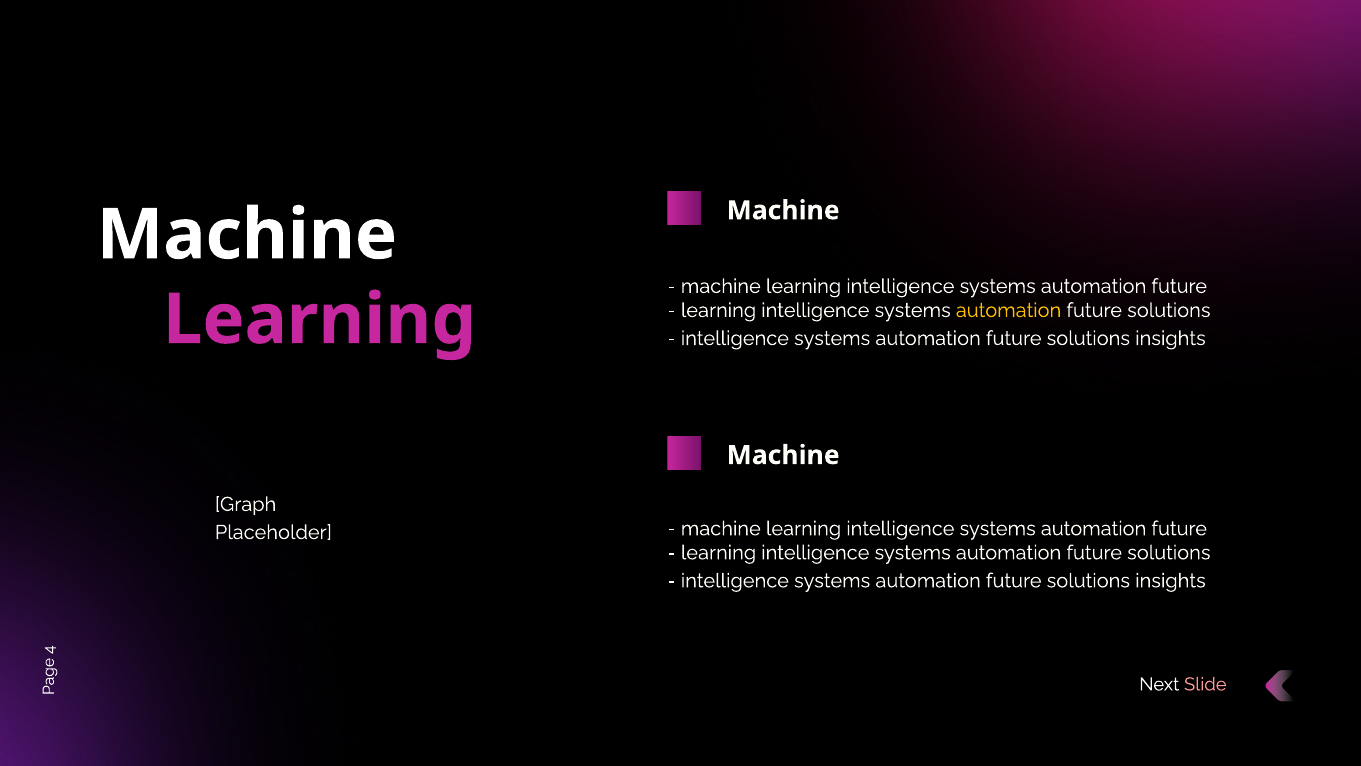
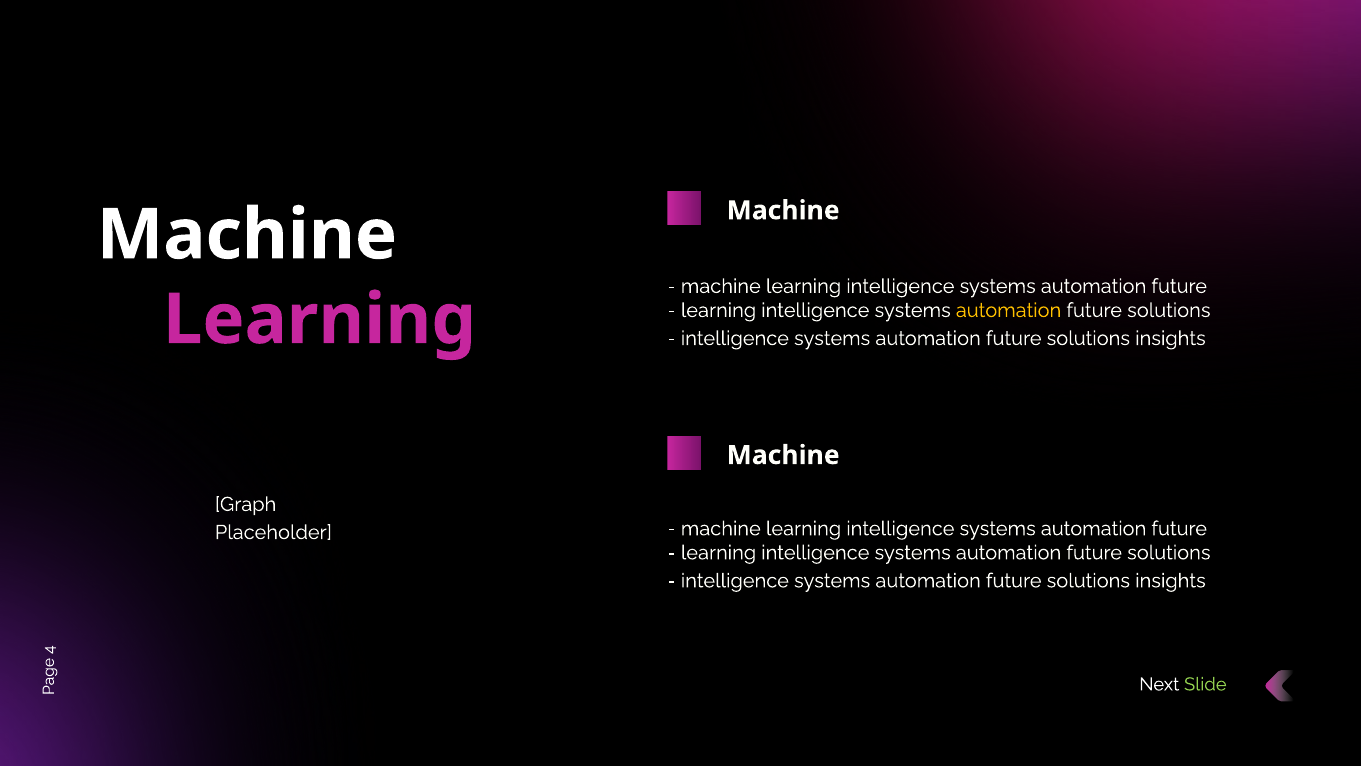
Slide colour: pink -> light green (1205, 684)
